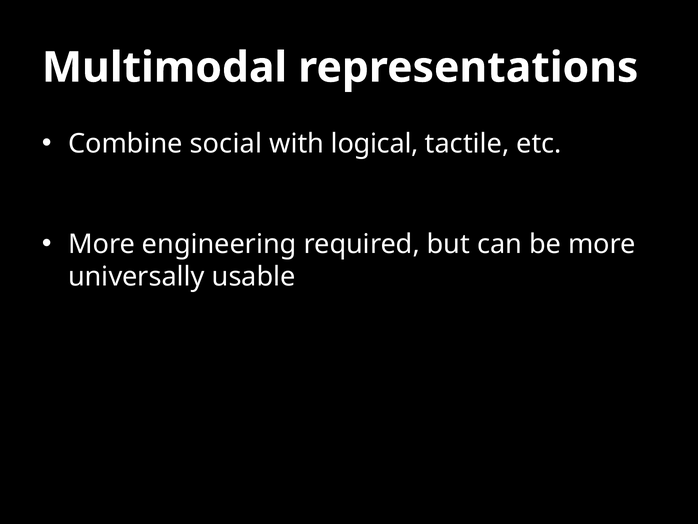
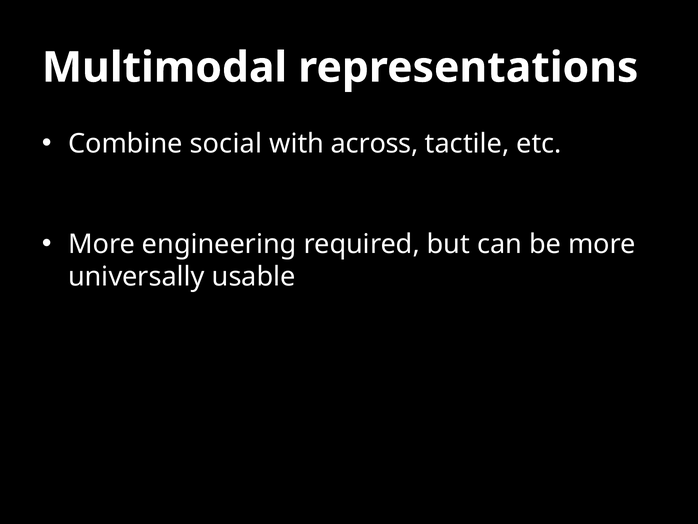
logical: logical -> across (375, 144)
